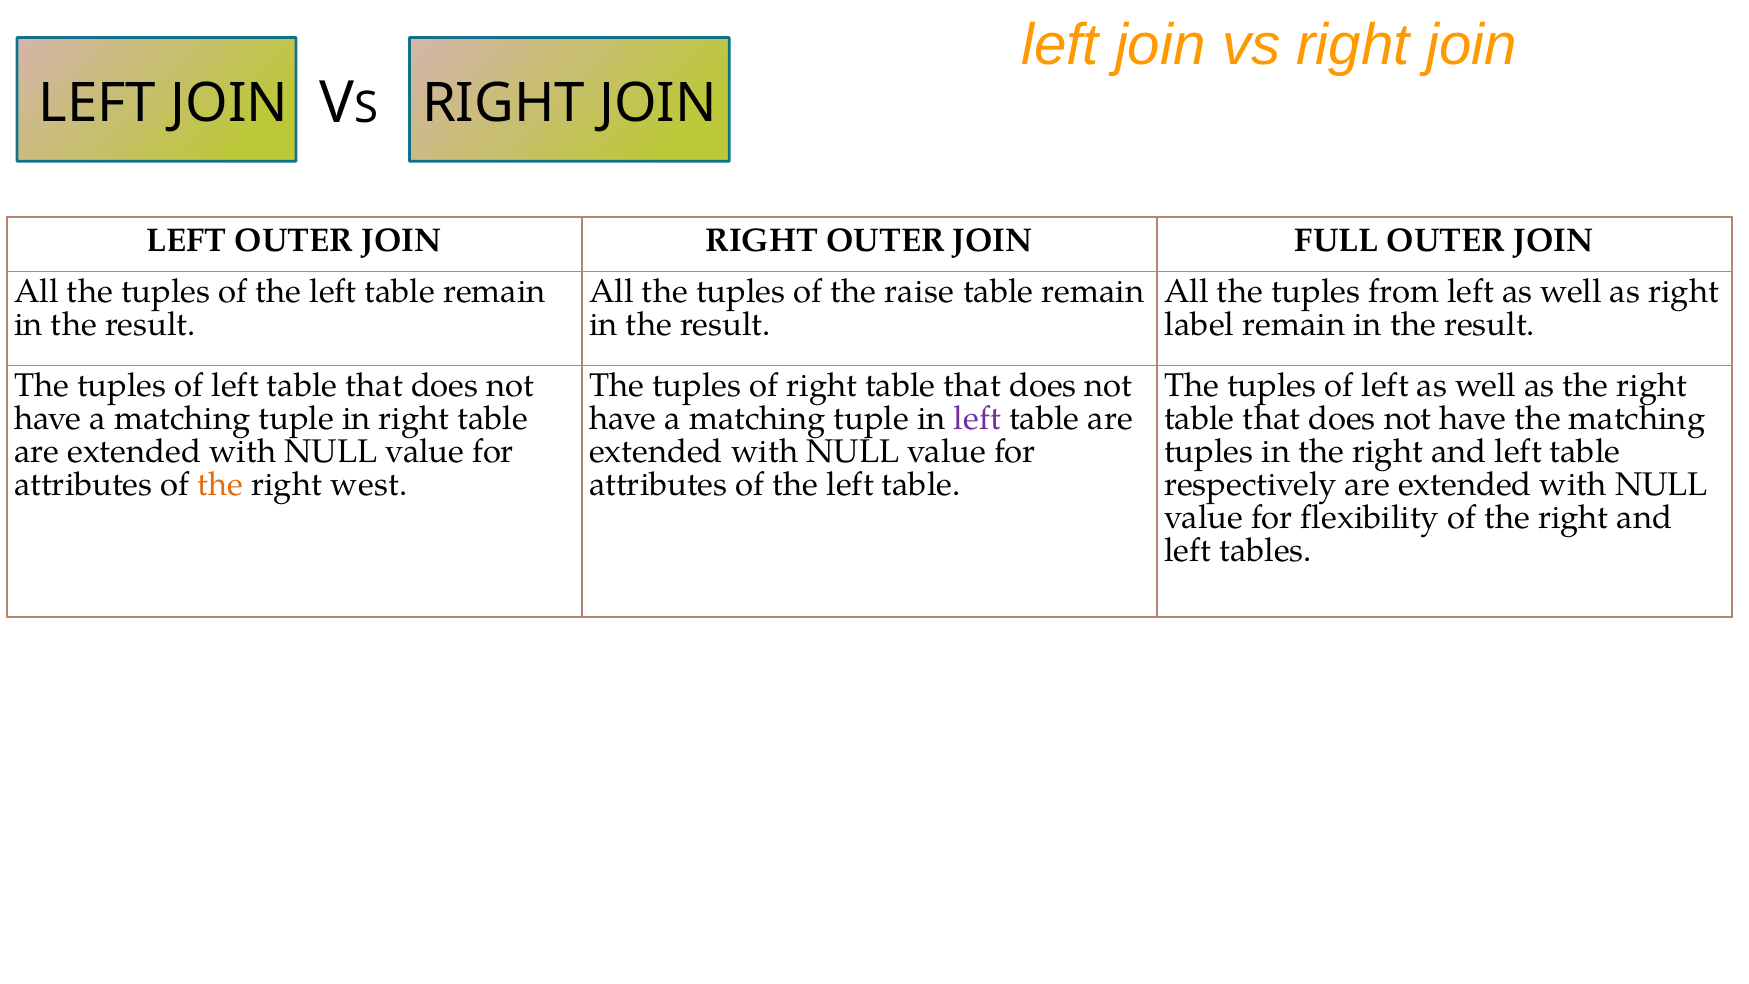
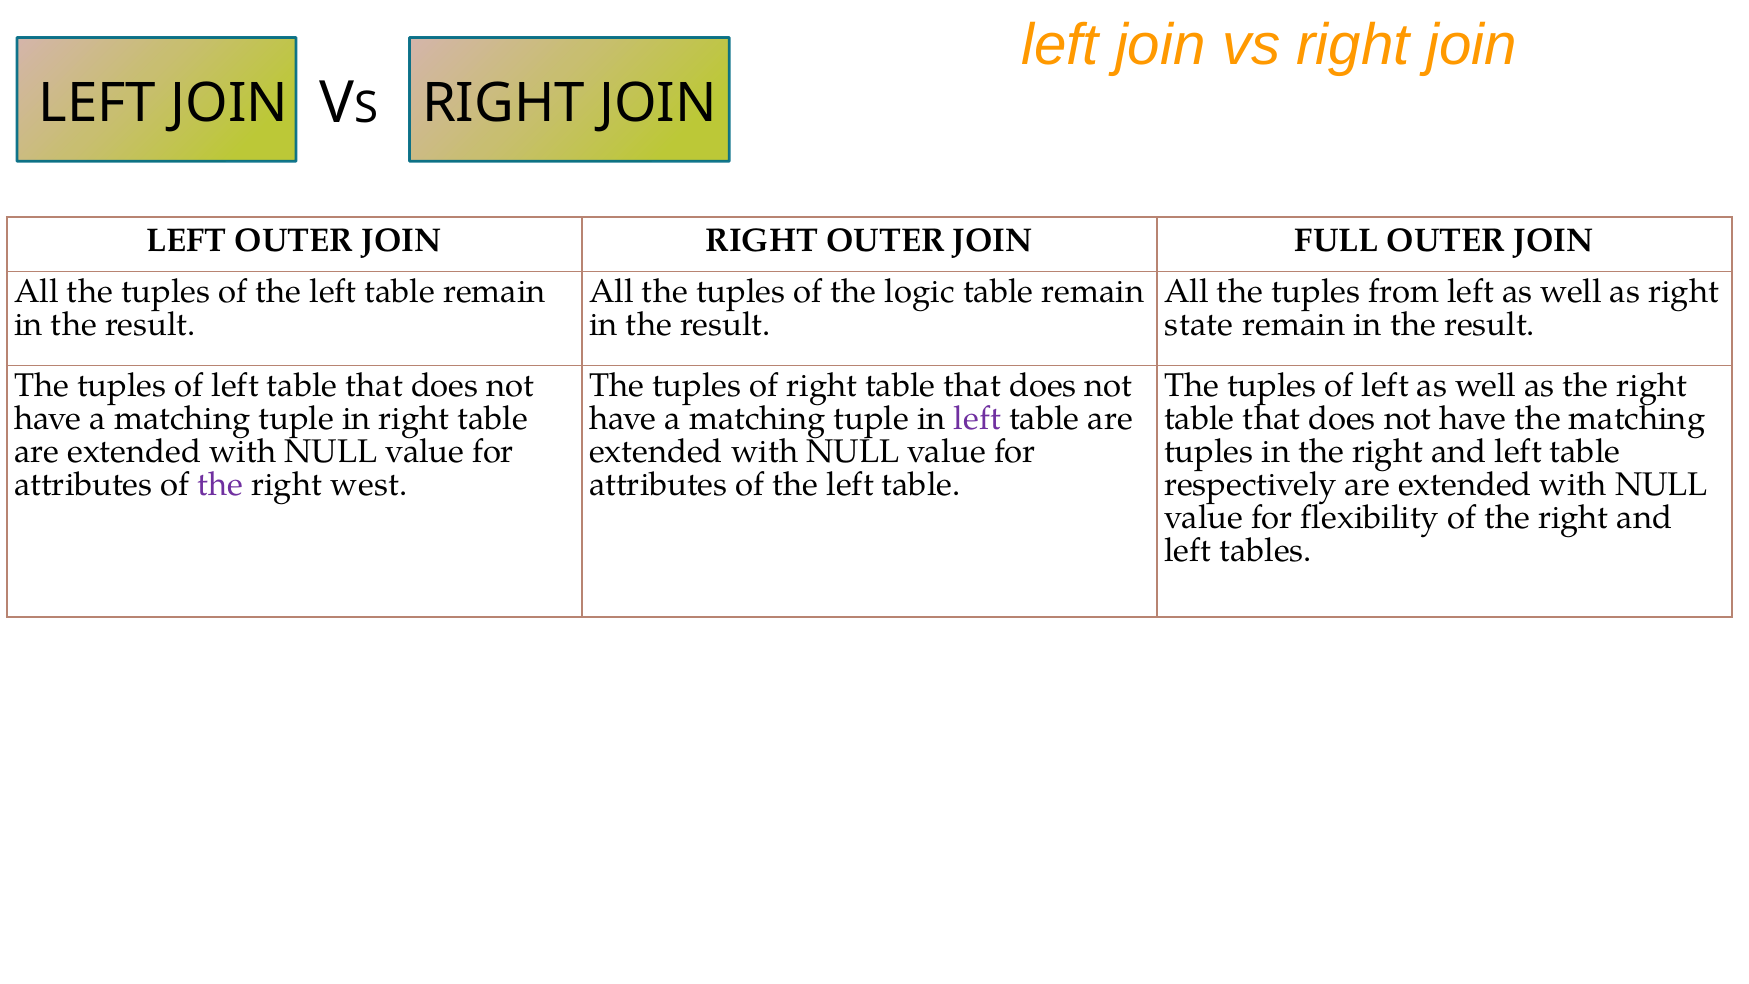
raise: raise -> logic (920, 292)
label: label -> state (1199, 325)
the colour: orange -> purple (221, 485)
